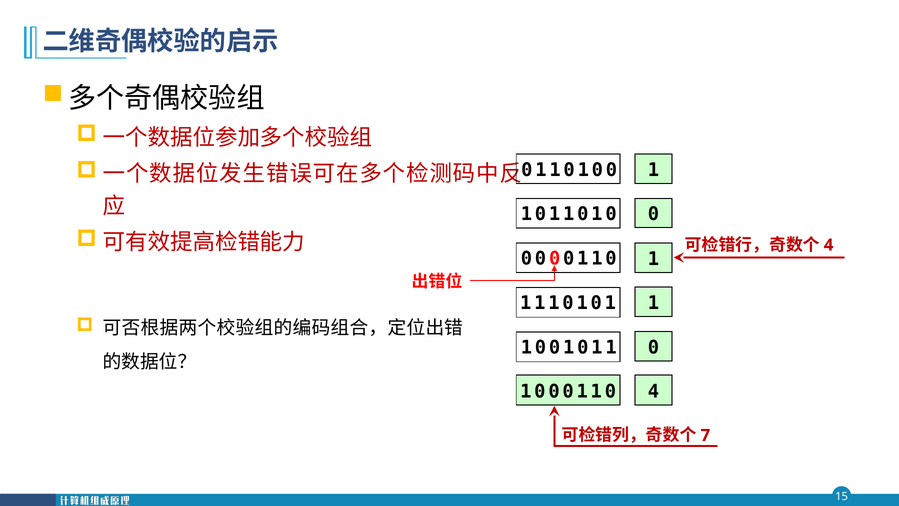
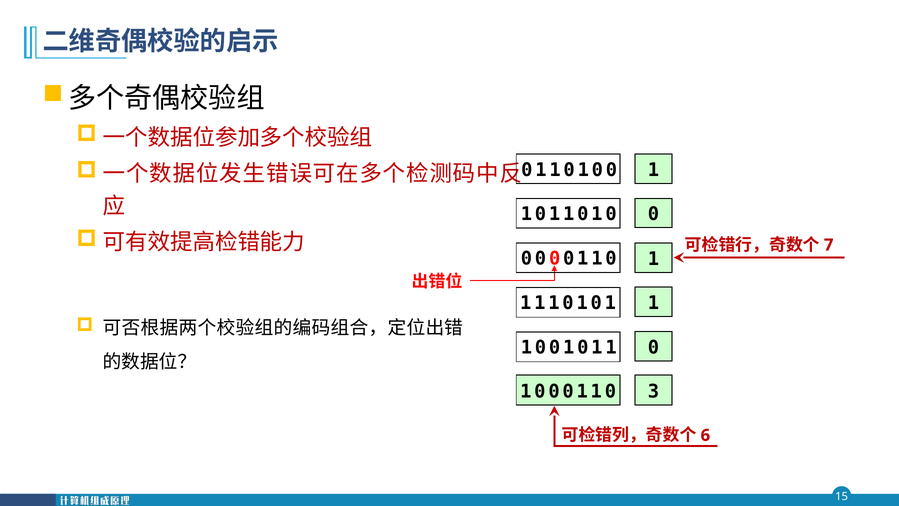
4: 4 -> 7 (829, 245)
1000110 4: 4 -> 3 (653, 391)
7: 7 -> 6 (705, 435)
